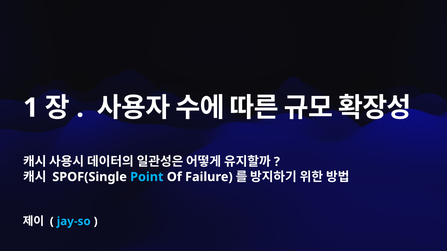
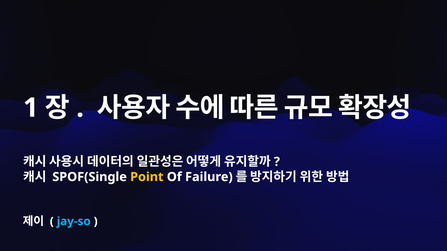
Point colour: light blue -> yellow (147, 177)
